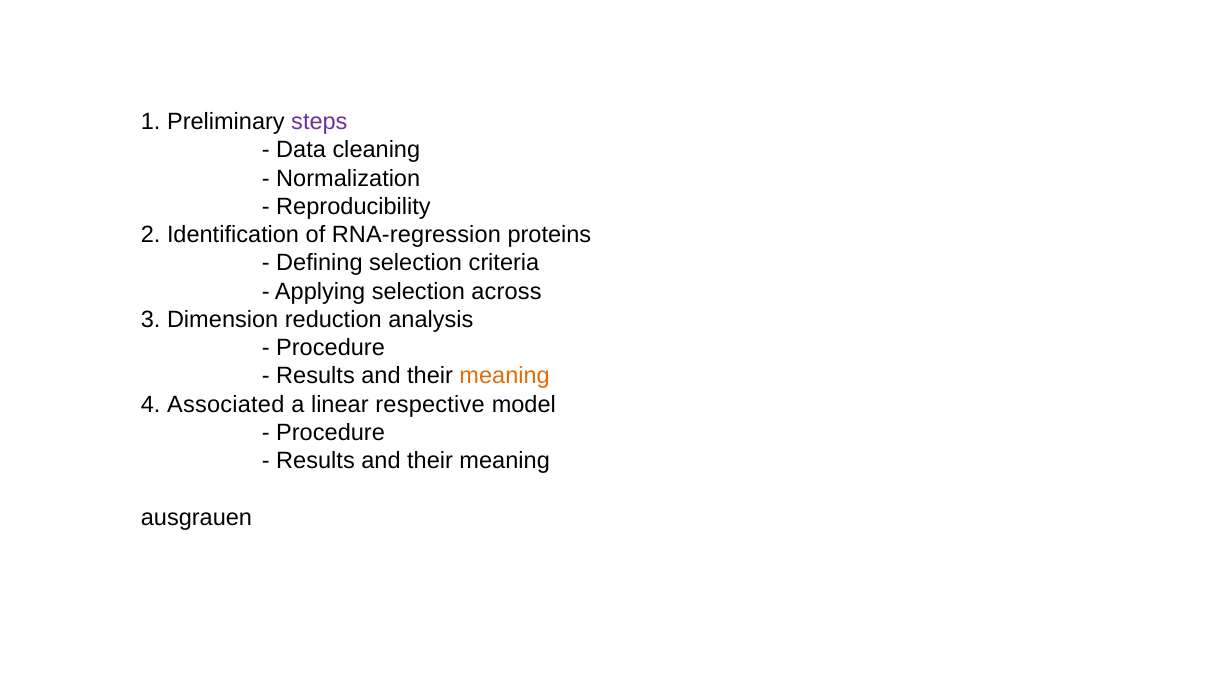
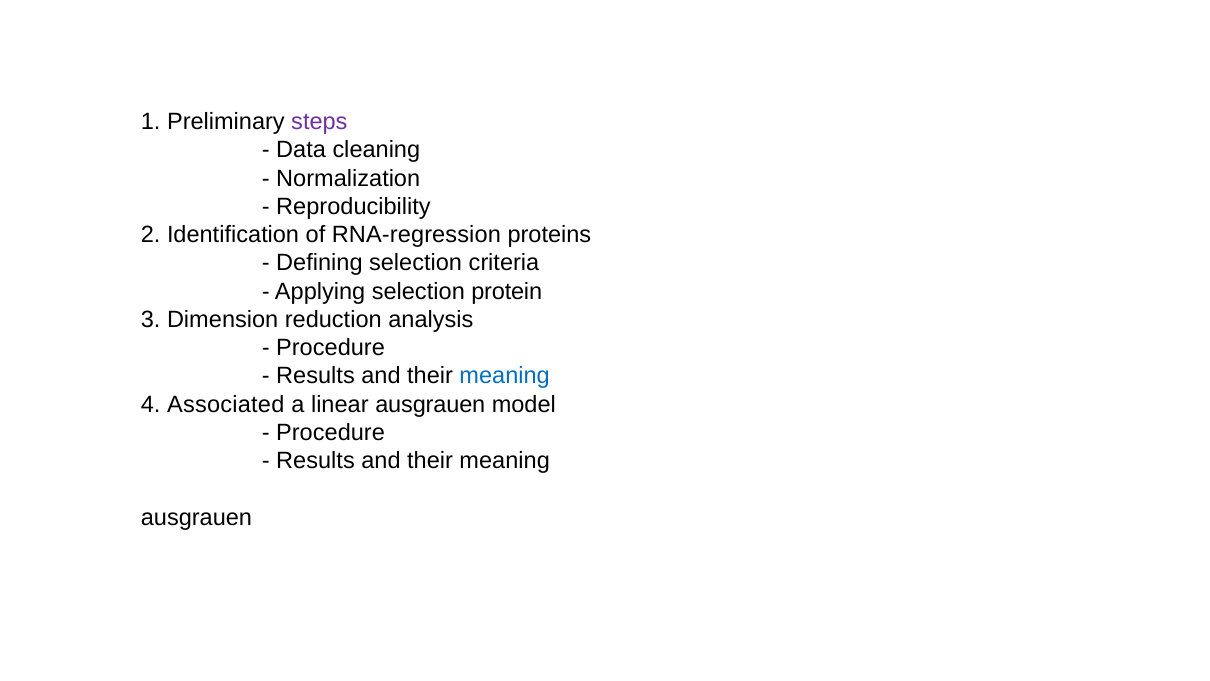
across: across -> protein (507, 291)
meaning colour: orange -> blue (505, 376)
linear respective: respective -> ausgrauen (430, 404)
